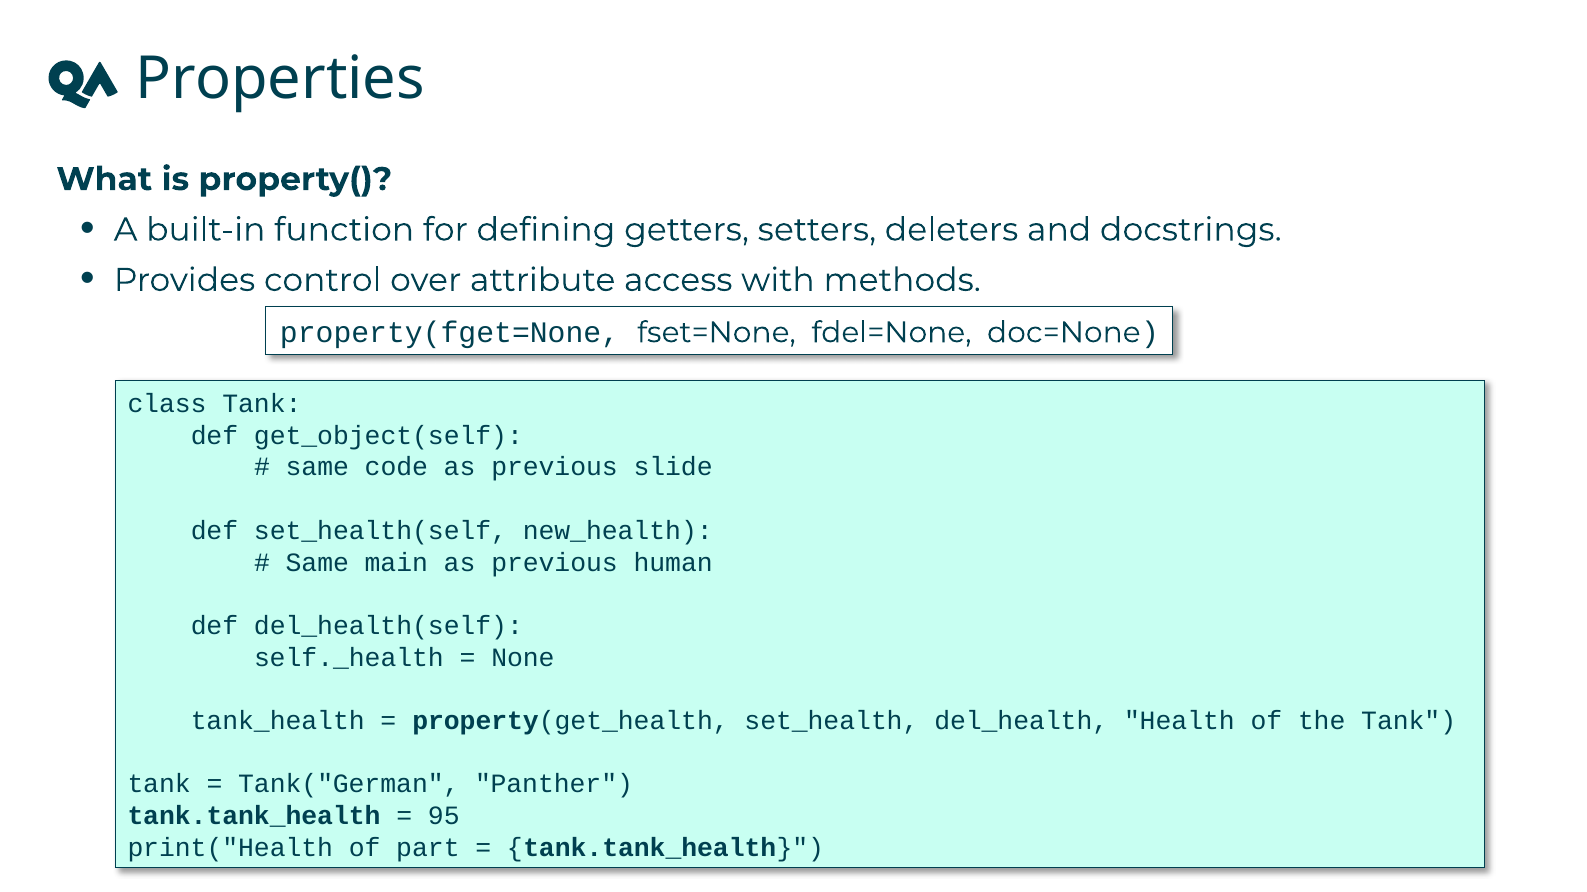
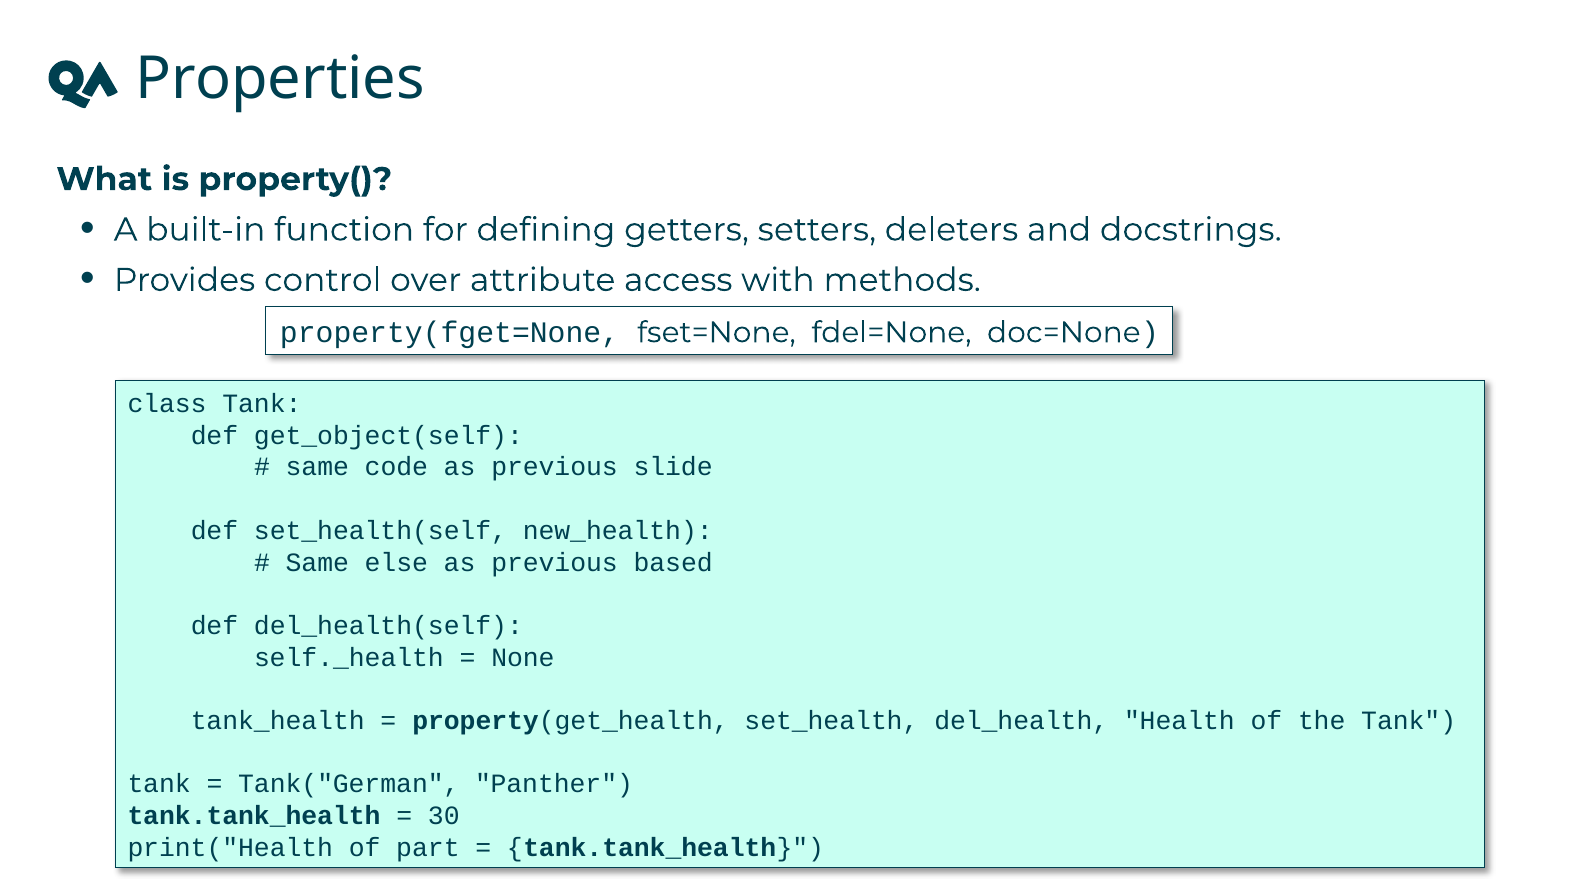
main: main -> else (396, 563)
human: human -> based (673, 563)
95: 95 -> 30 (444, 817)
